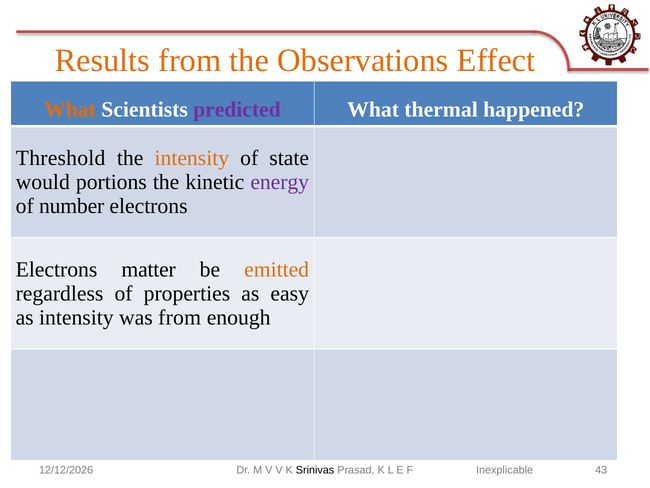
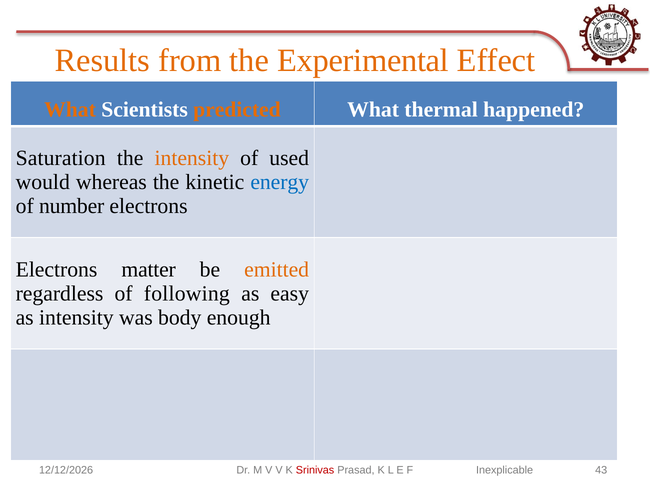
Observations: Observations -> Experimental (363, 60)
predicted colour: purple -> orange (237, 110)
Threshold: Threshold -> Saturation (61, 158)
state: state -> used (289, 158)
portions: portions -> whereas (111, 182)
energy colour: purple -> blue (280, 182)
properties: properties -> following (187, 293)
was from: from -> body (180, 317)
Srinivas colour: black -> red (315, 470)
